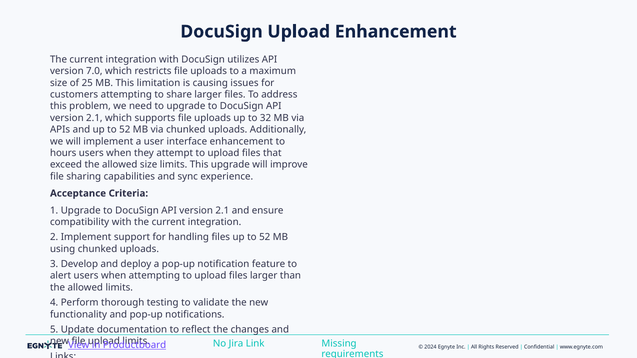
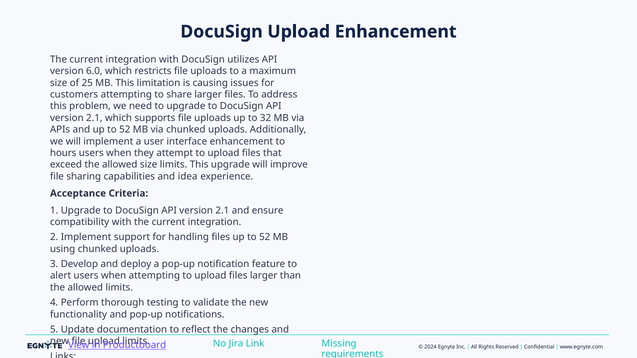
7.0: 7.0 -> 6.0 (94, 71)
sync: sync -> idea (188, 177)
